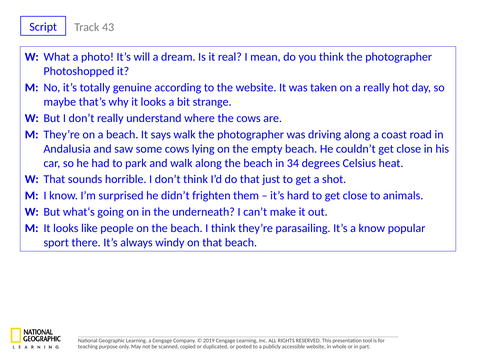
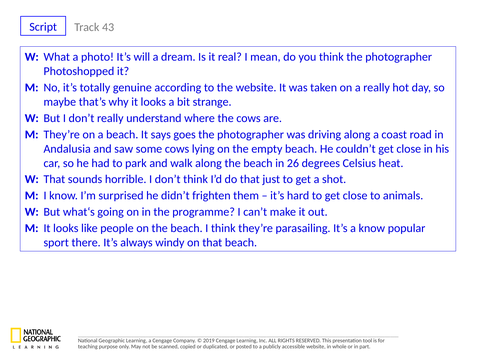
says walk: walk -> goes (185, 134)
34: 34 -> 26 (293, 163)
underneath: underneath -> programme (204, 212)
